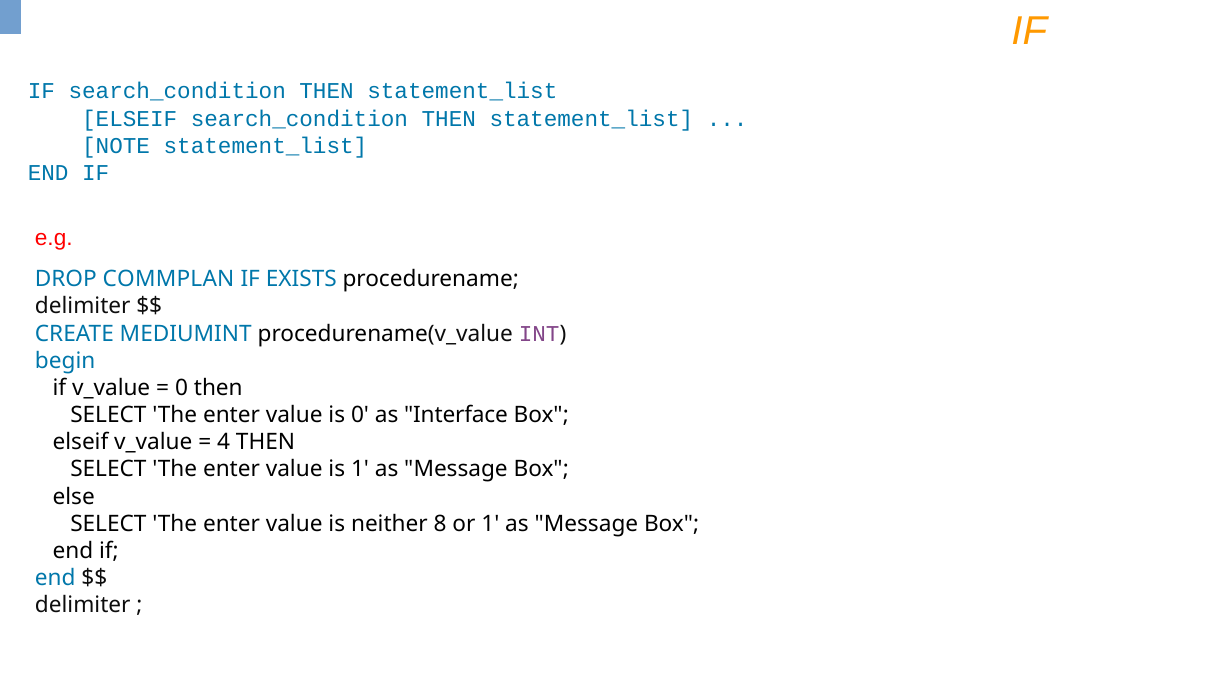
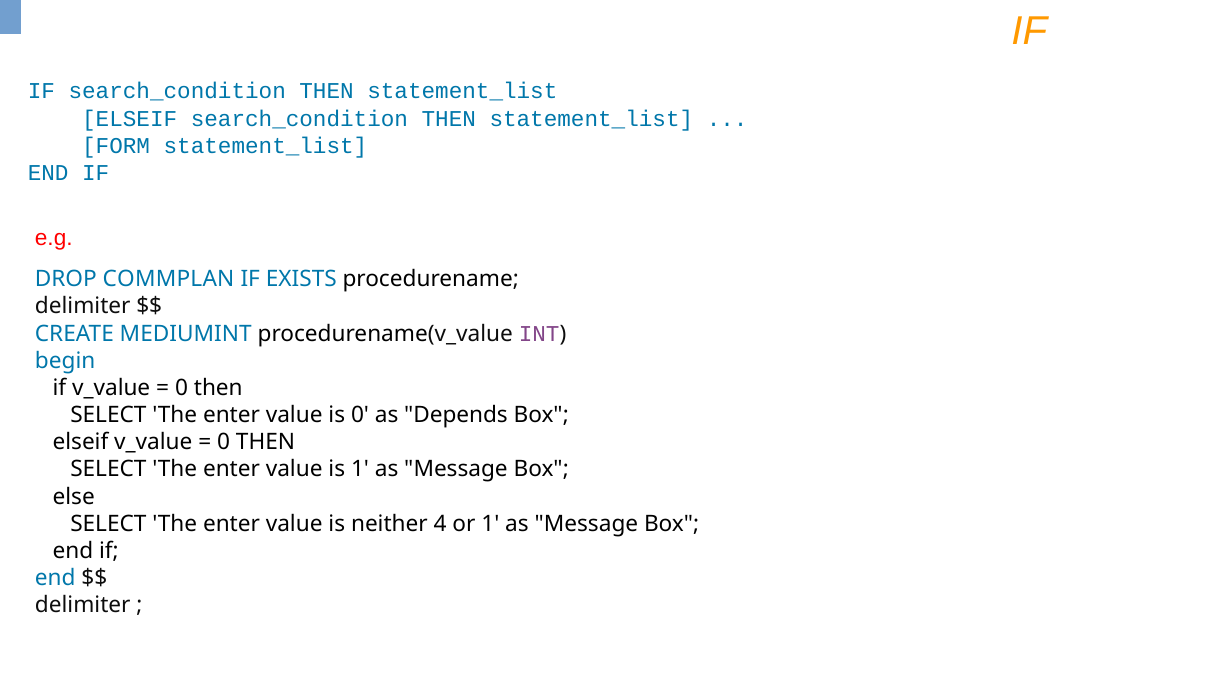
NOTE: NOTE -> FORM (116, 146)
Interface: Interface -> Depends (456, 415)
4: 4 -> 0 (224, 442)
8: 8 -> 4 (440, 524)
